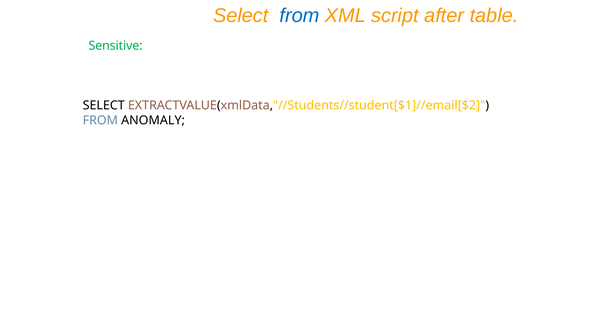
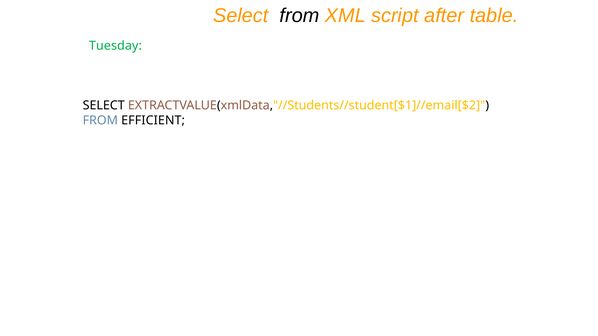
from colour: blue -> black (300, 16)
Sensitive: Sensitive -> Tuesday (115, 46)
ANOMALY: ANOMALY -> EFFICIENT (153, 120)
